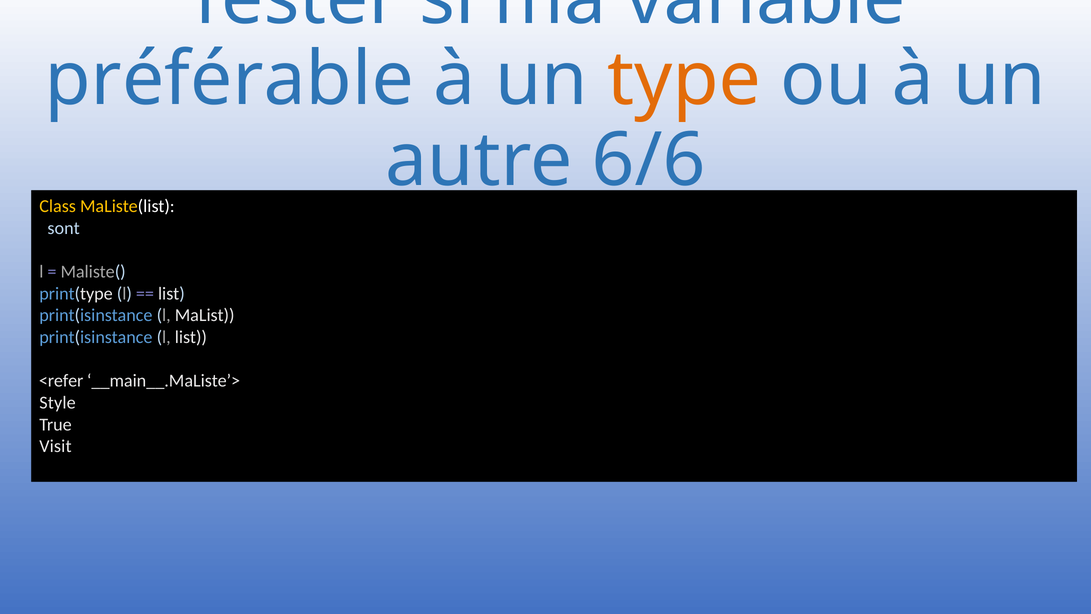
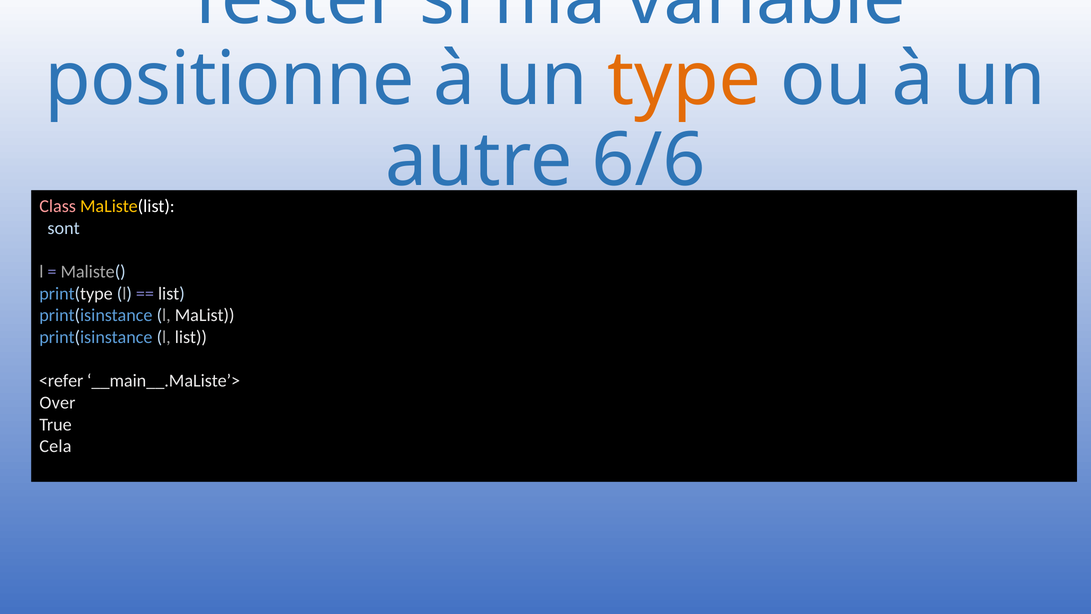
préférable: préférable -> positionne (230, 80)
Class colour: yellow -> pink (58, 206)
Style: Style -> Over (58, 403)
Visit: Visit -> Cela (55, 446)
